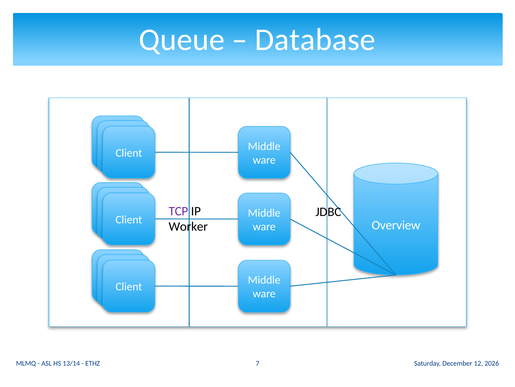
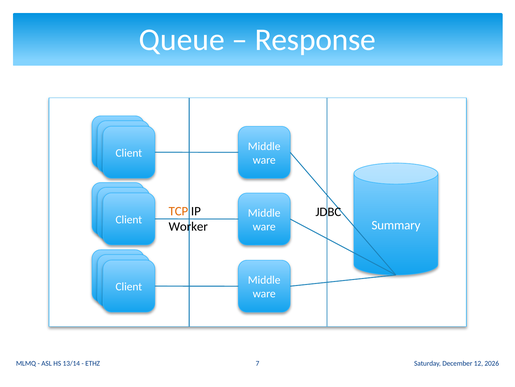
Database: Database -> Response (315, 40)
TCP colour: purple -> orange (178, 211)
Overview: Overview -> Summary (396, 225)
